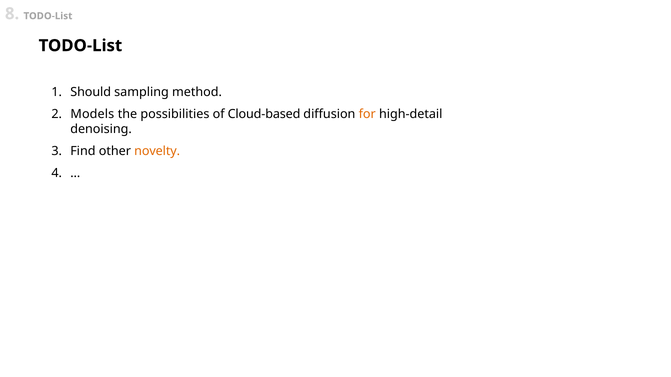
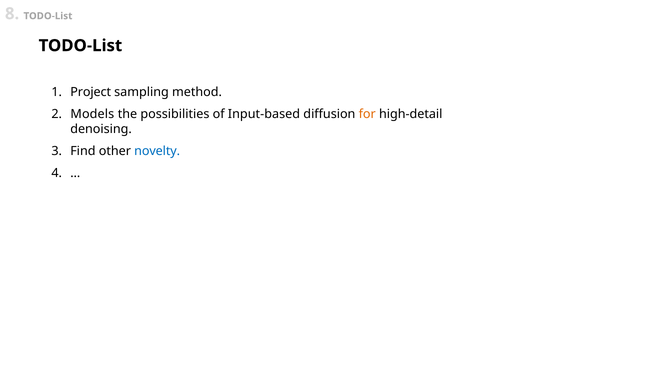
Should: Should -> Project (91, 92)
Cloud-based: Cloud-based -> Input-based (264, 114)
novelty colour: orange -> blue (157, 151)
